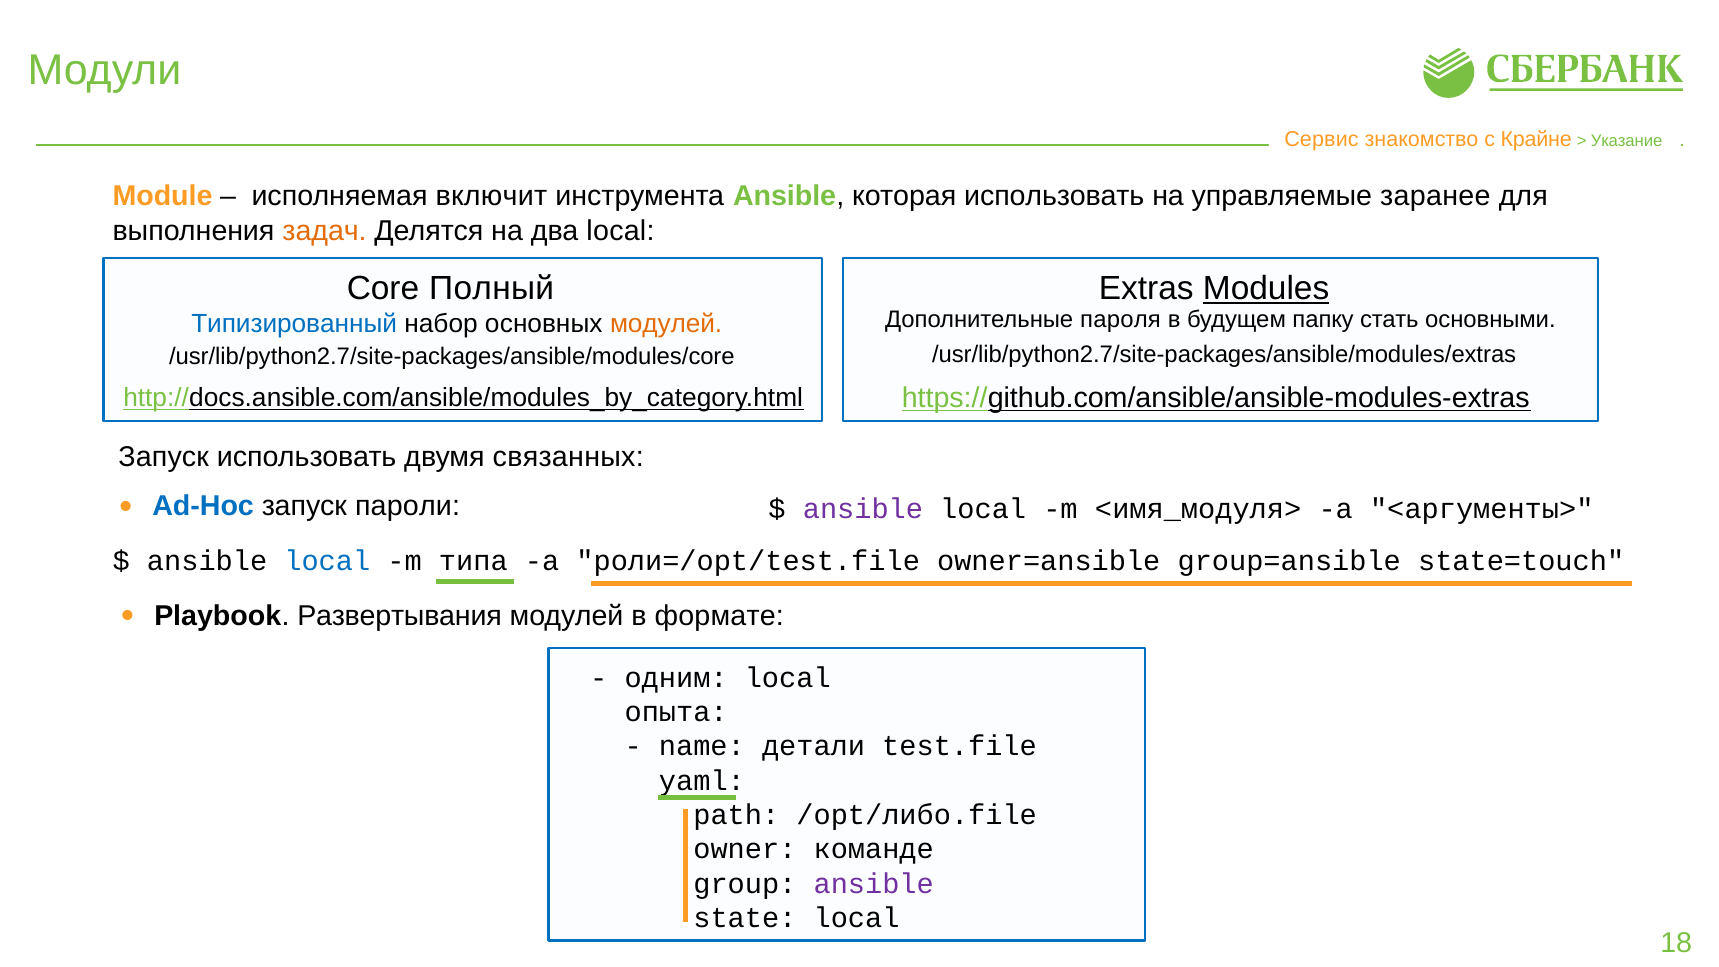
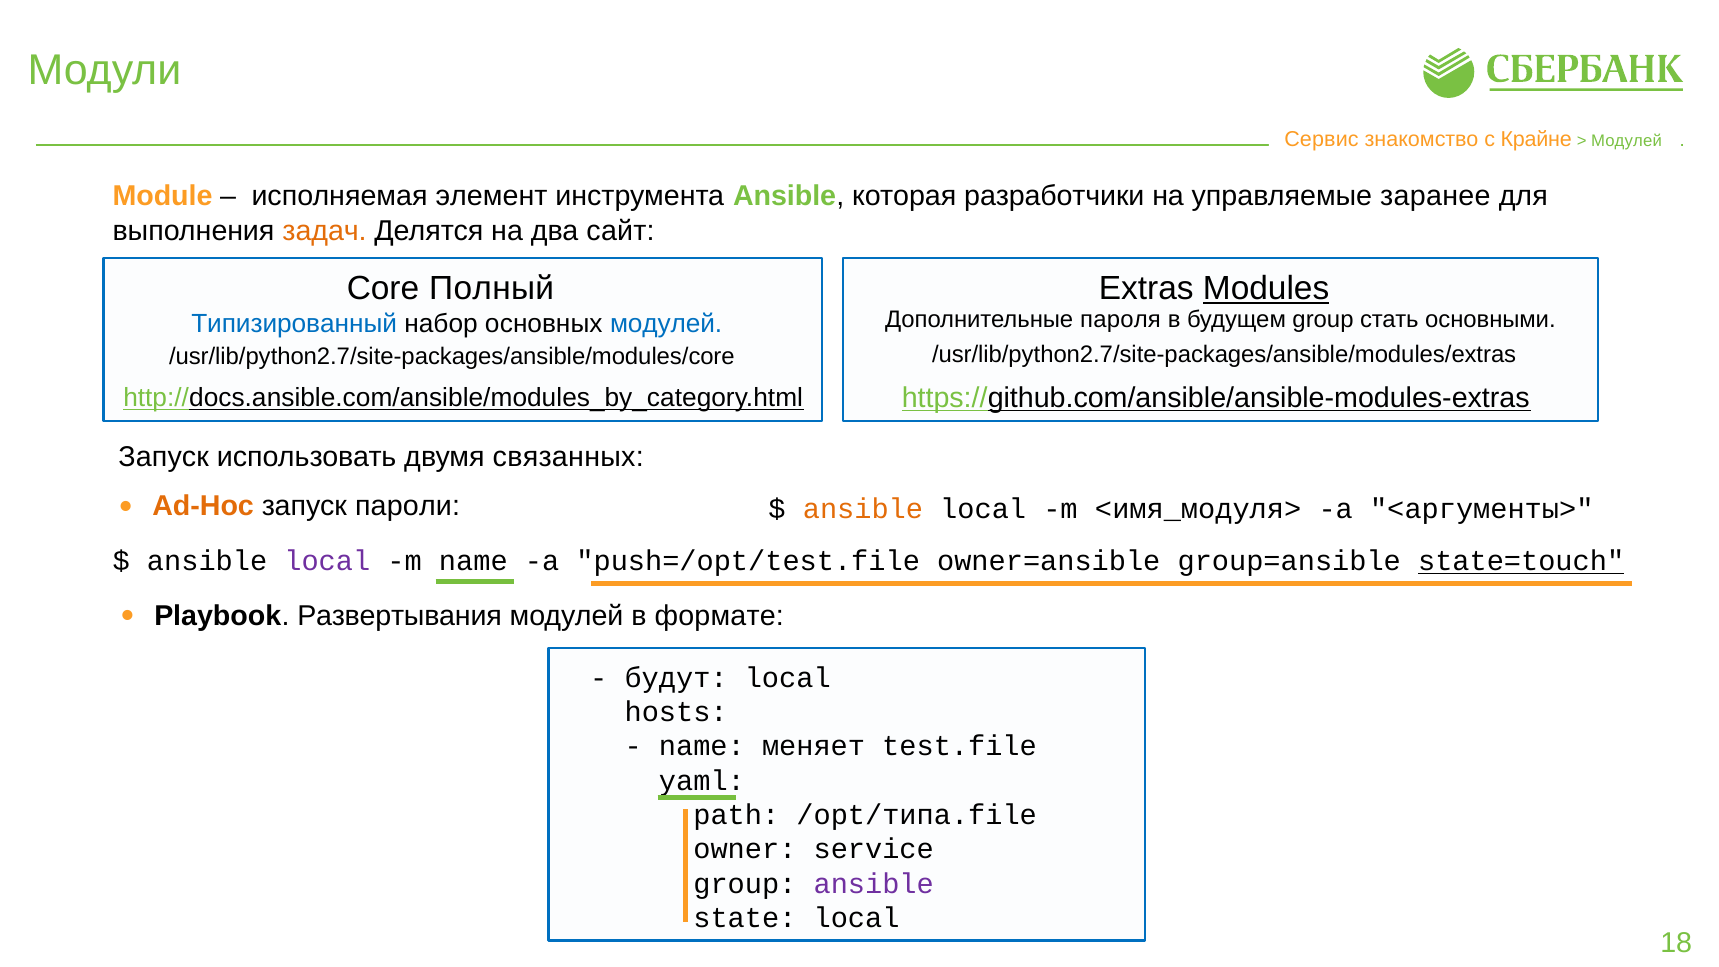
Указание: Указание -> Модулей (1627, 141)
включит: включит -> элемент (492, 196)
которая использовать: использовать -> разработчики (1054, 196)
два local: local -> сайт (621, 231)
будущем папку: папку -> group (1323, 320)
модулей colour: orange -> blue (666, 324)
Ad-Hoc colour: blue -> orange (203, 506)
ansible colour: purple -> orange (863, 509)
local colour: blue -> purple (327, 561)
m типа: типа -> name (473, 561)
роли=/opt/test.file: роли=/opt/test.file -> push=/opt/test.file (748, 561)
state=touch underline: none -> present (1521, 561)
одним: одним -> будут (676, 678)
опыта: опыта -> hosts (676, 712)
детали: детали -> меняет (814, 746)
/opt/либо.file: /opt/либо.file -> /opt/типа.file (917, 815)
команде: команде -> service (874, 850)
